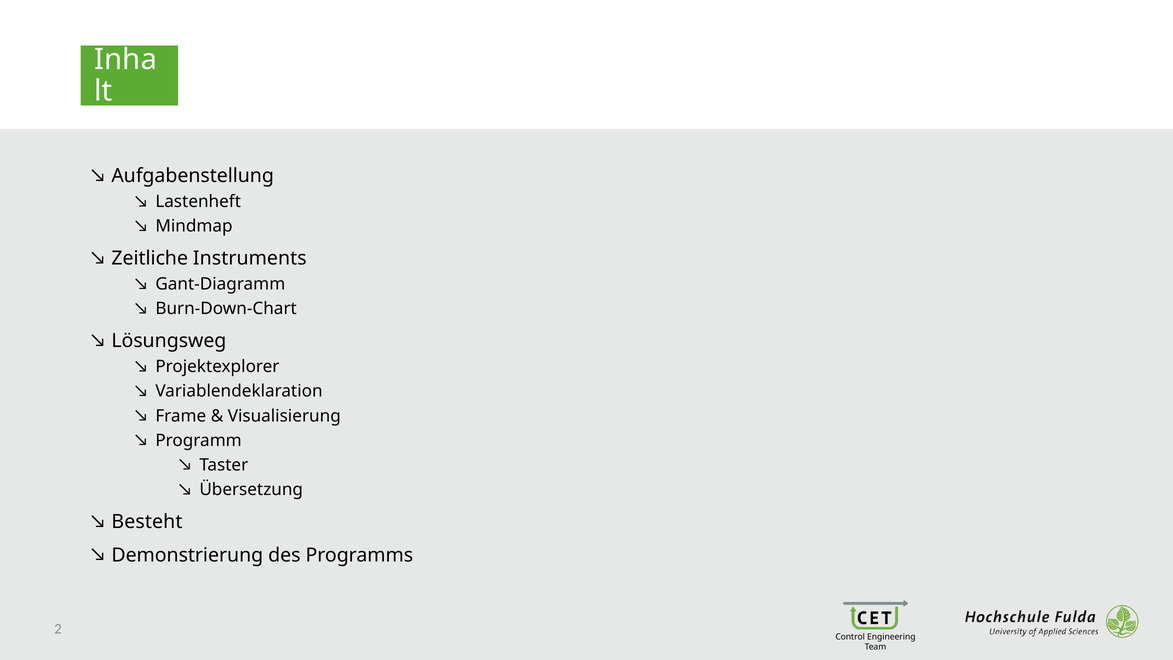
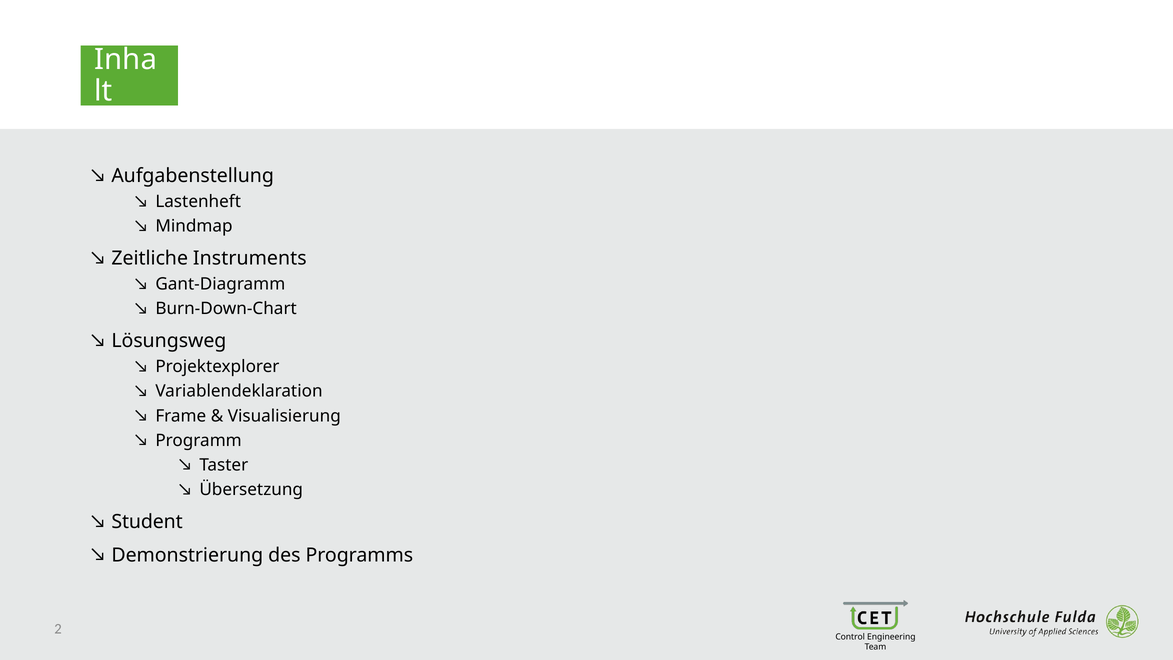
Besteht: Besteht -> Student (147, 522)
